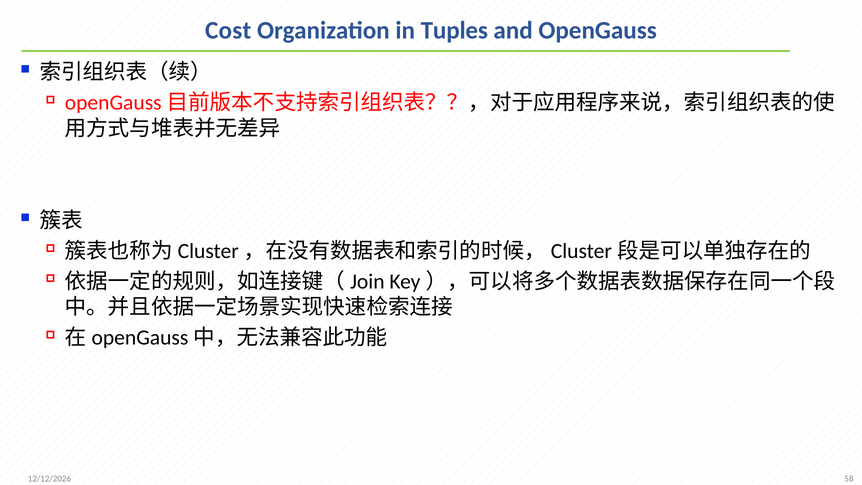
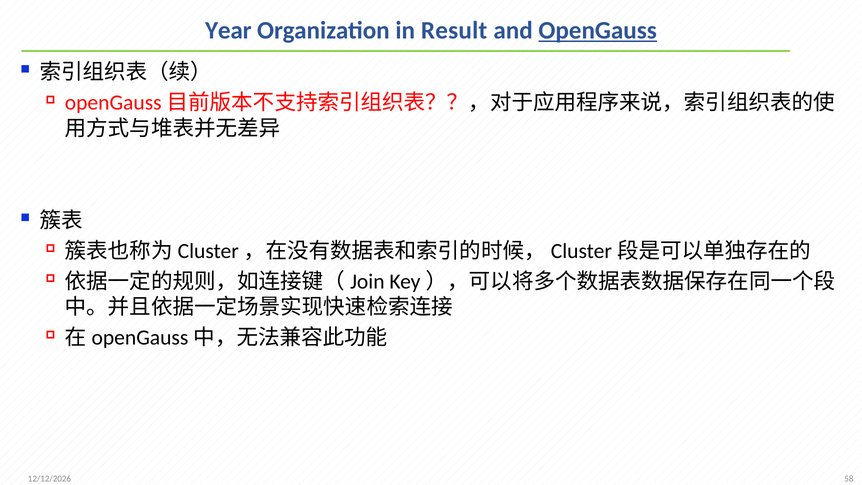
Cost: Cost -> Year (228, 30)
Tuples: Tuples -> Result (454, 30)
OpenGauss underline: none -> present (598, 30)
